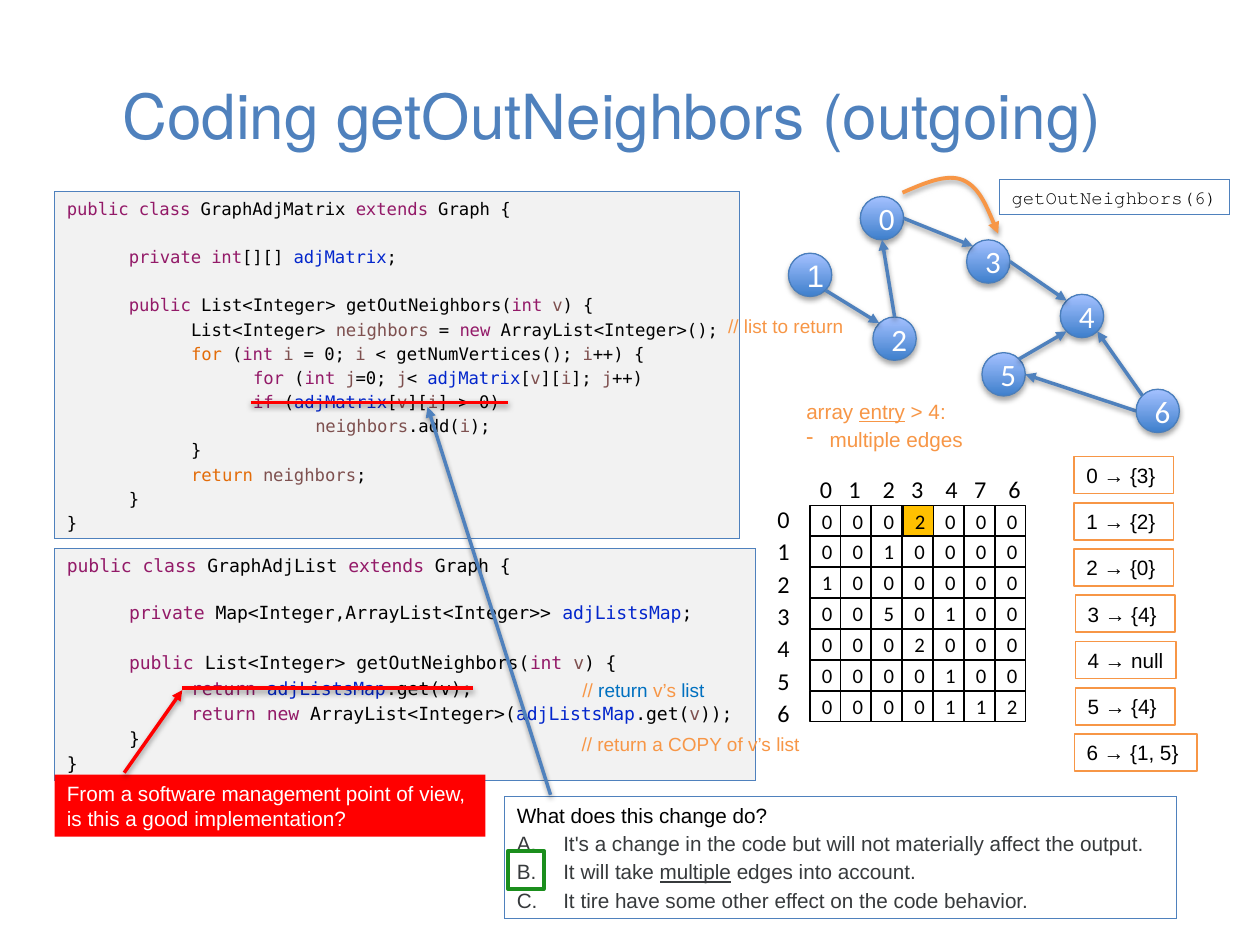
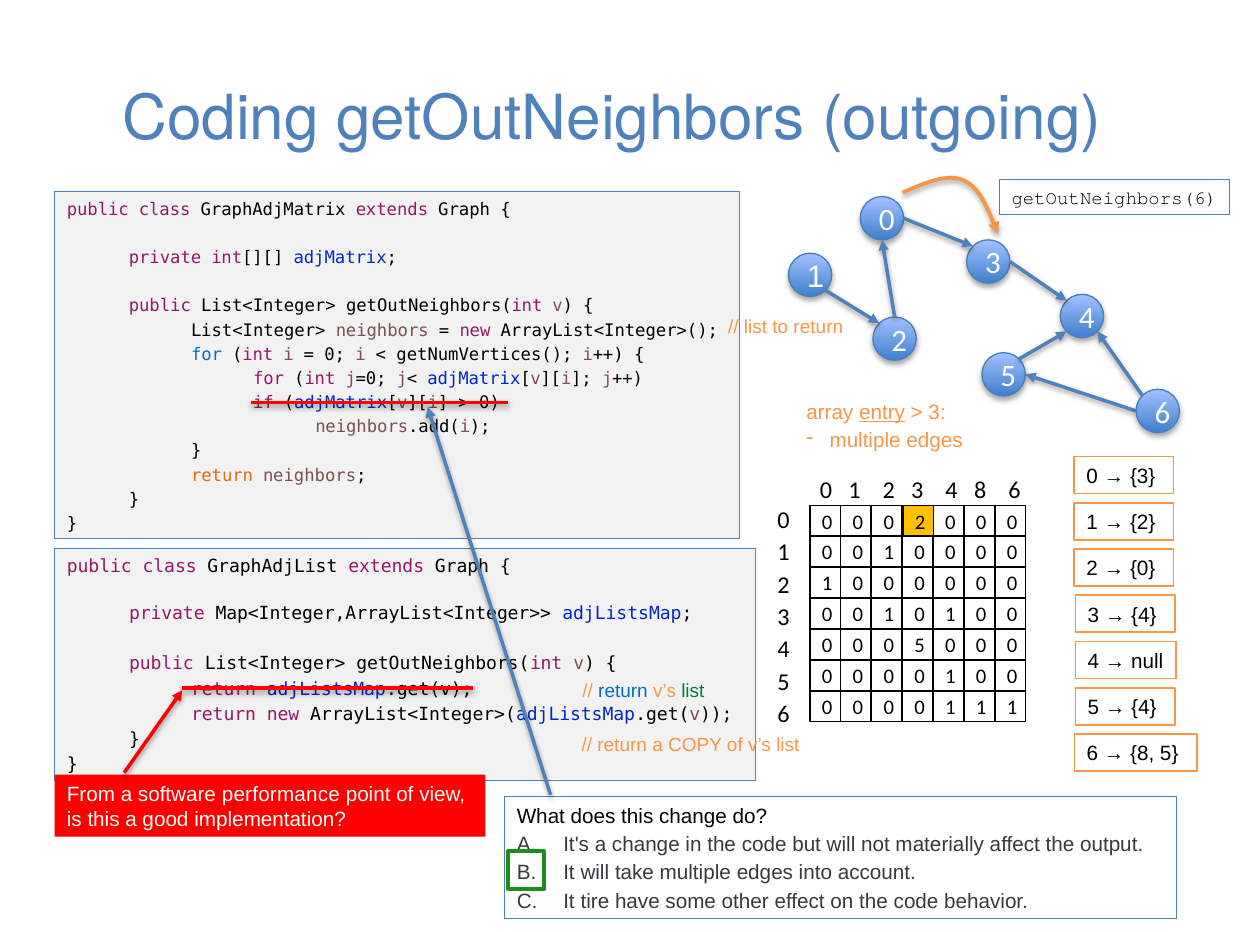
for colour: orange -> blue (207, 354)
4: 4 -> 3 (937, 413)
4 7: 7 -> 8 (980, 490)
5: 5 -> 1 (889, 615)
0 2: 2 -> 5 (920, 646)
list colour: blue -> green (693, 691)
1 1 2: 2 -> 1 (1012, 707)
1: 1 -> 8 (1142, 753)
management: management -> performance (281, 794)
multiple underline: present -> none (695, 873)
